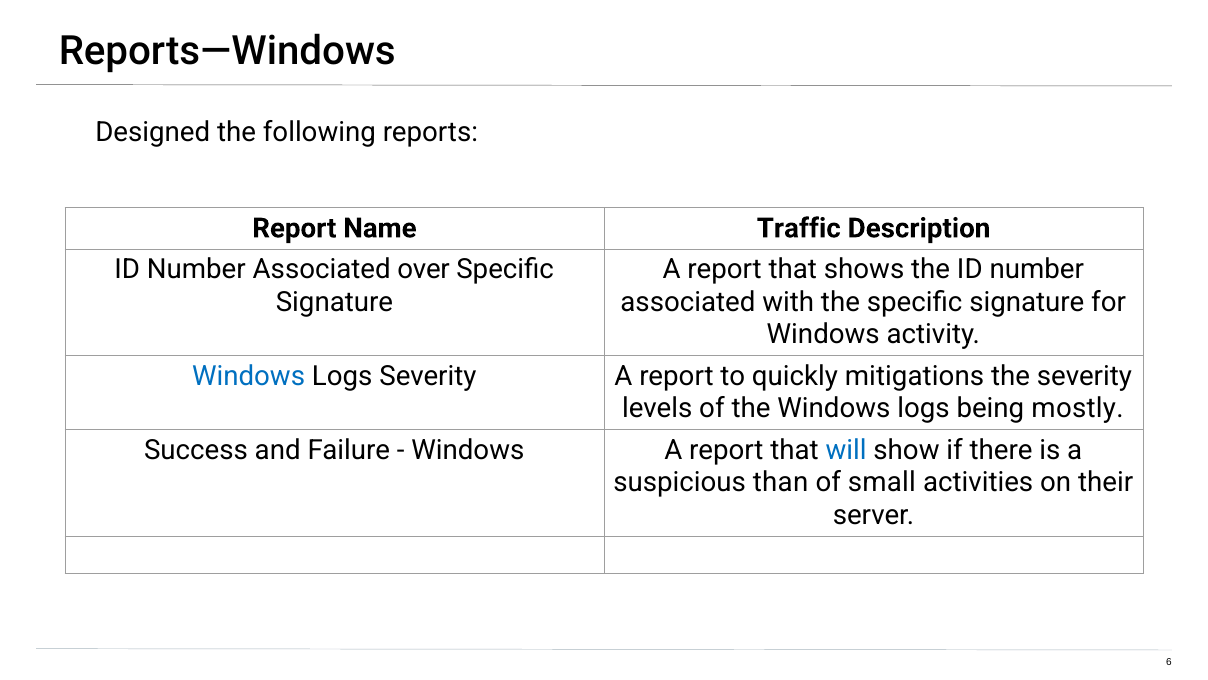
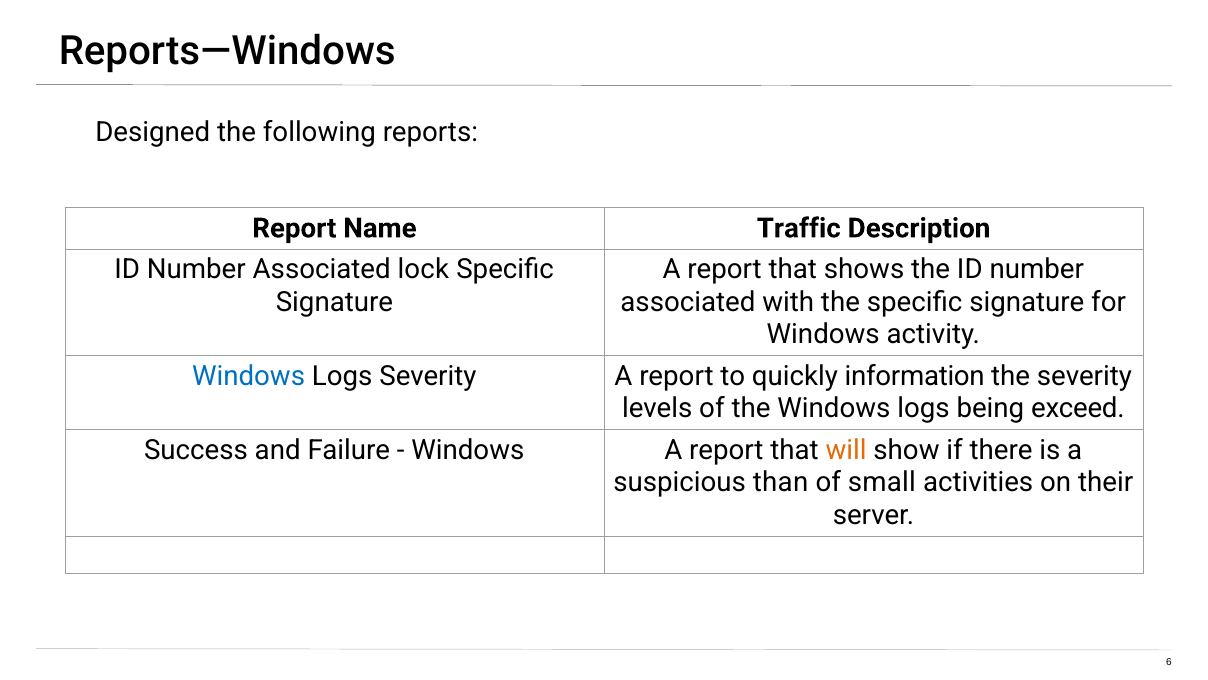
over: over -> lock (423, 270)
mitigations: mitigations -> information (915, 376)
mostly: mostly -> exceed (1078, 409)
will colour: blue -> orange (846, 450)
